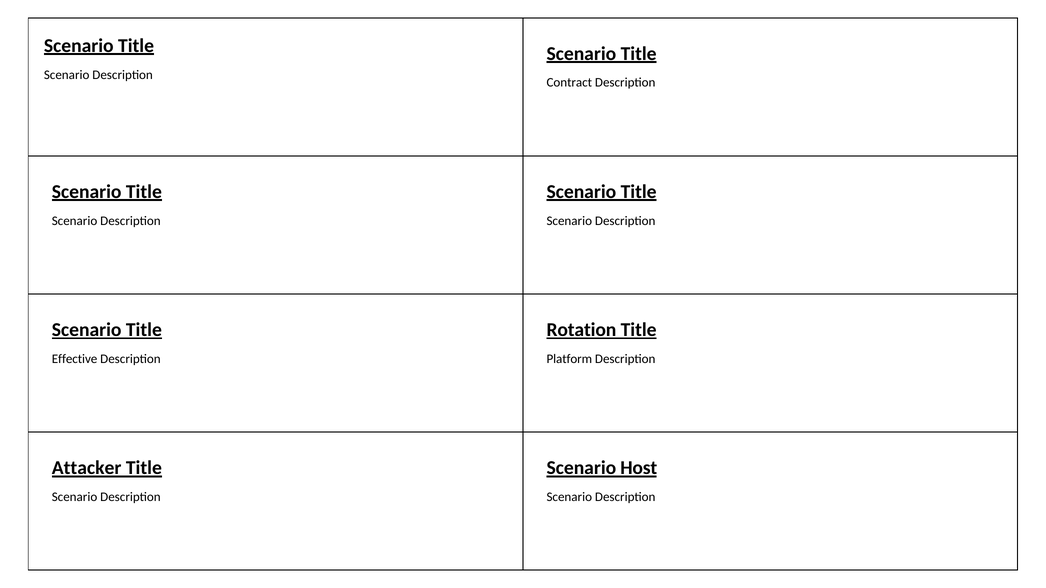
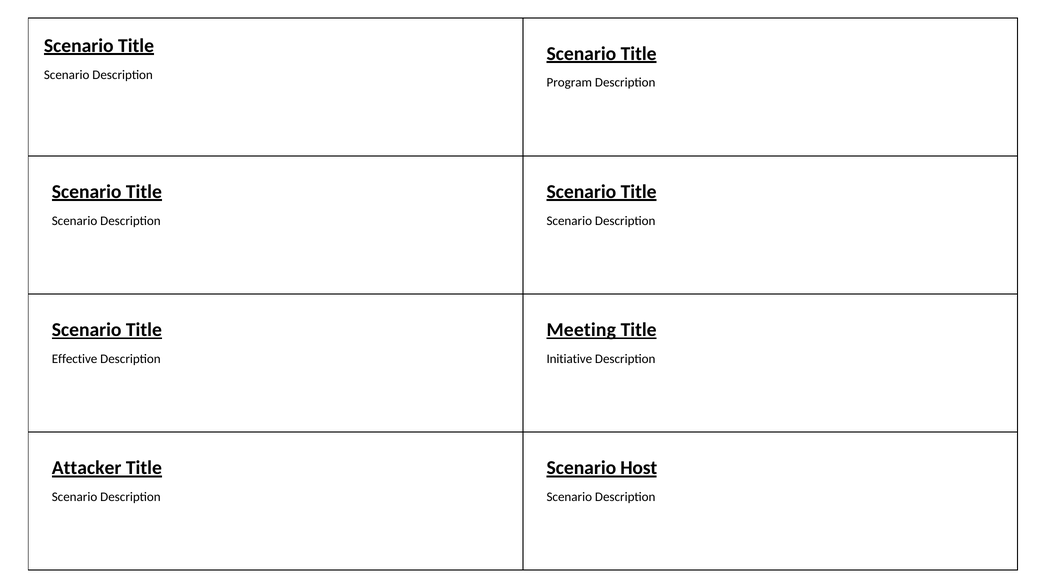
Contract: Contract -> Program (569, 83)
Rotation: Rotation -> Meeting (581, 330)
Platform: Platform -> Initiative (569, 359)
